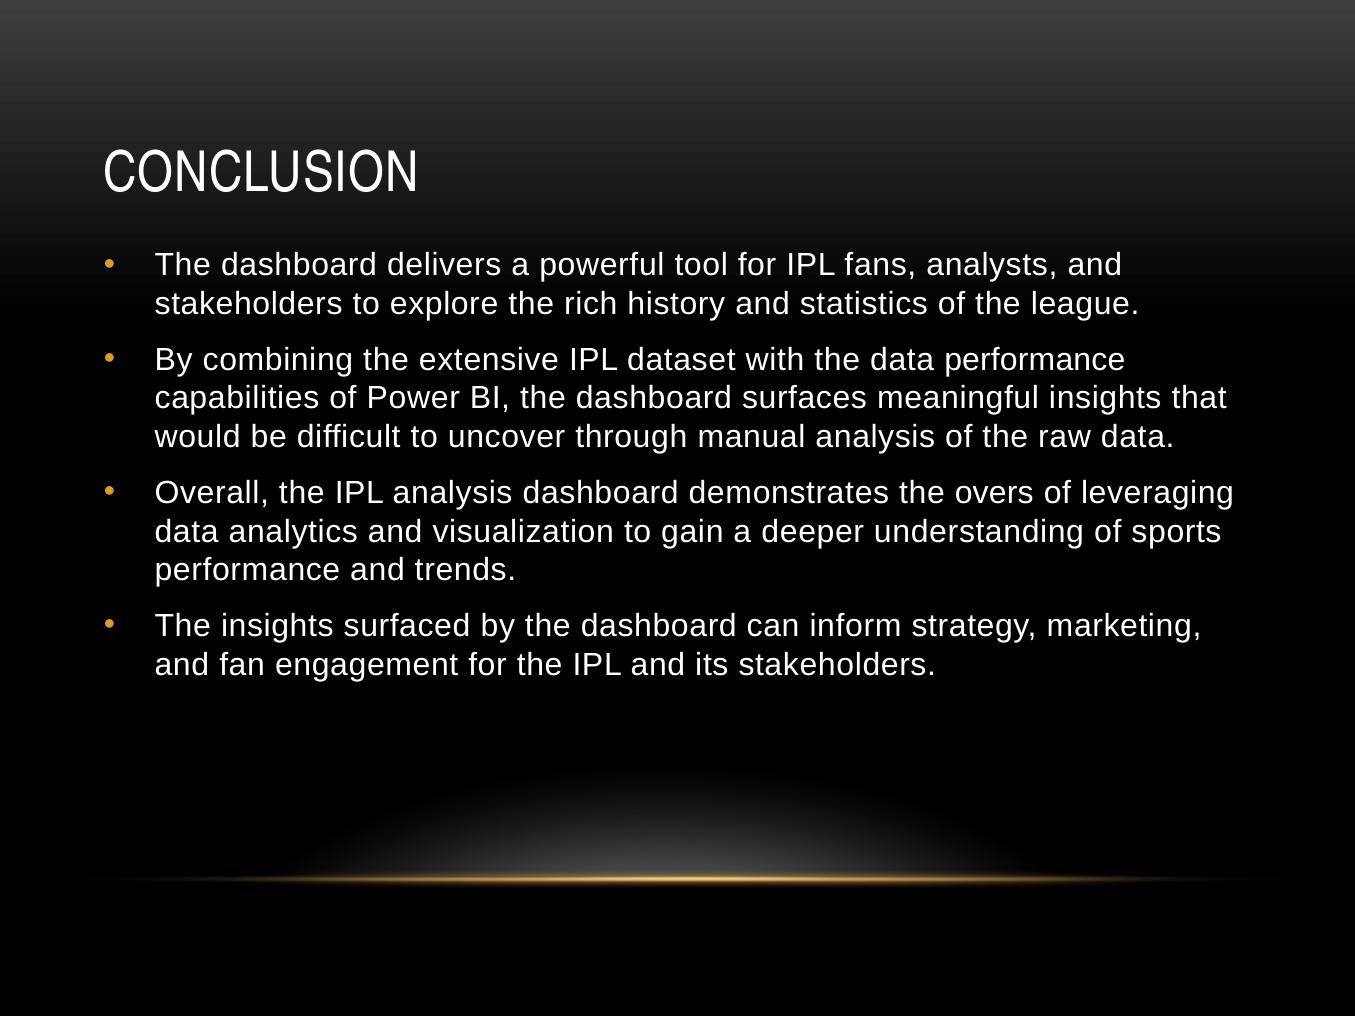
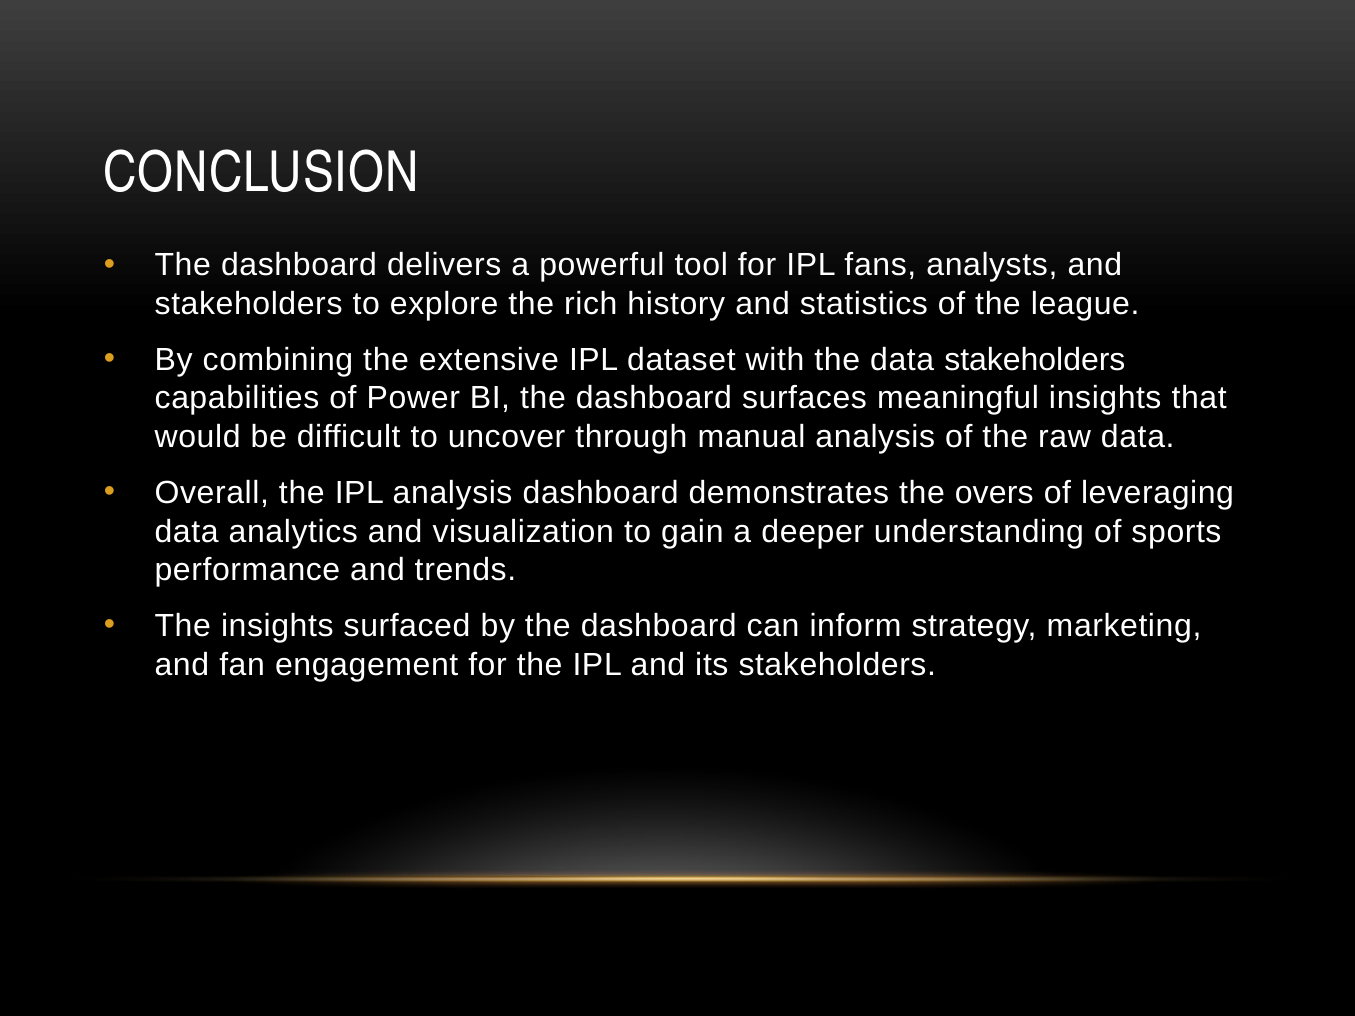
data performance: performance -> stakeholders (1035, 360)
